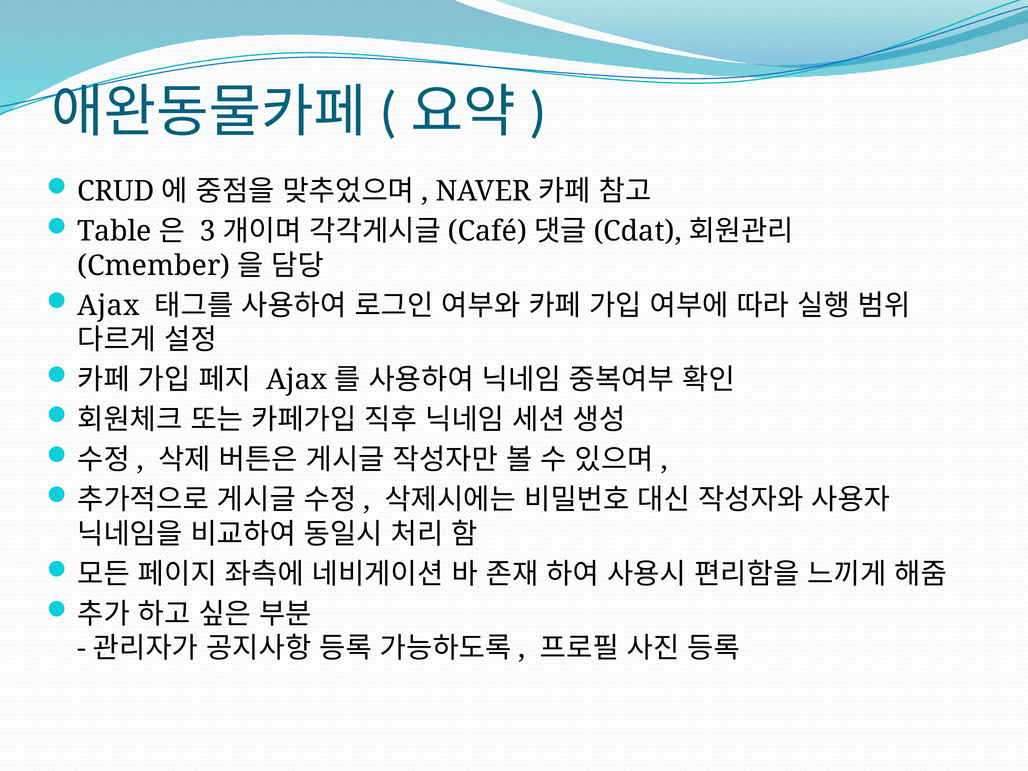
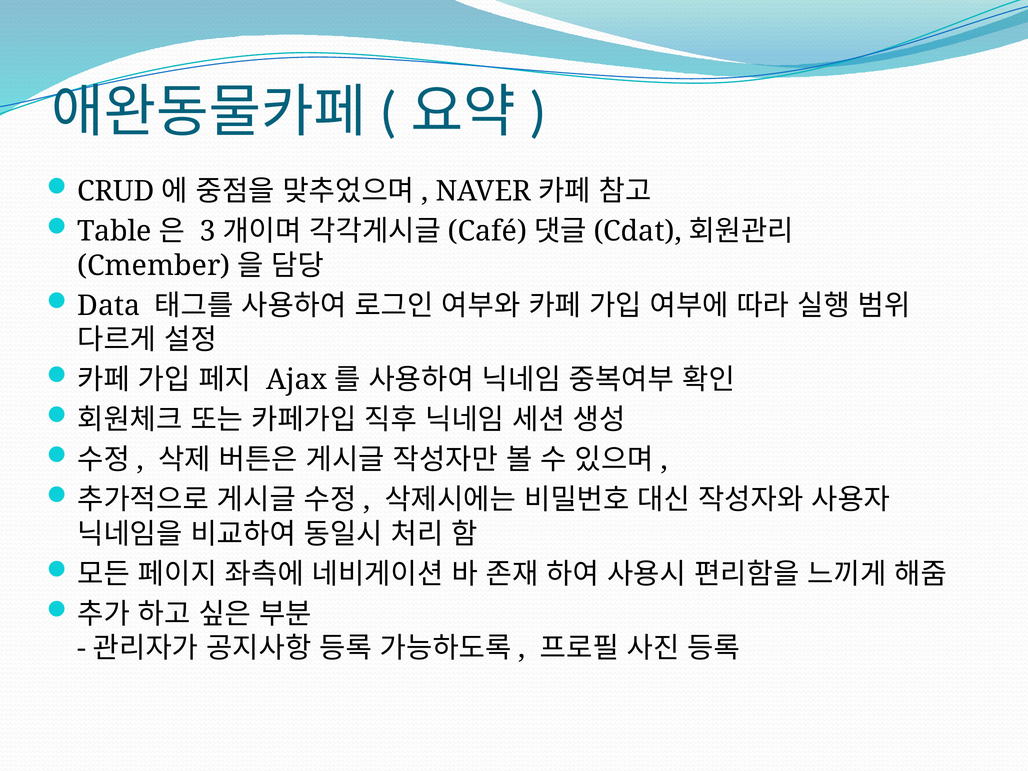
Ajax: Ajax -> Data (109, 306)
